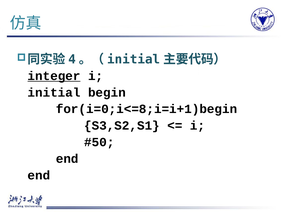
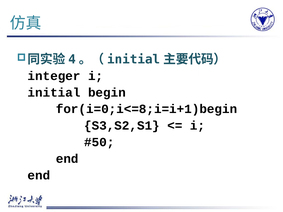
integer underline: present -> none (54, 76)
